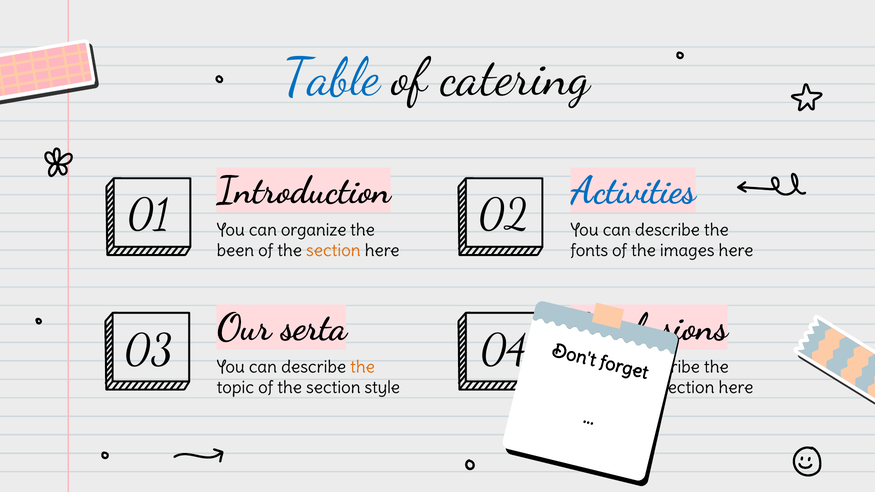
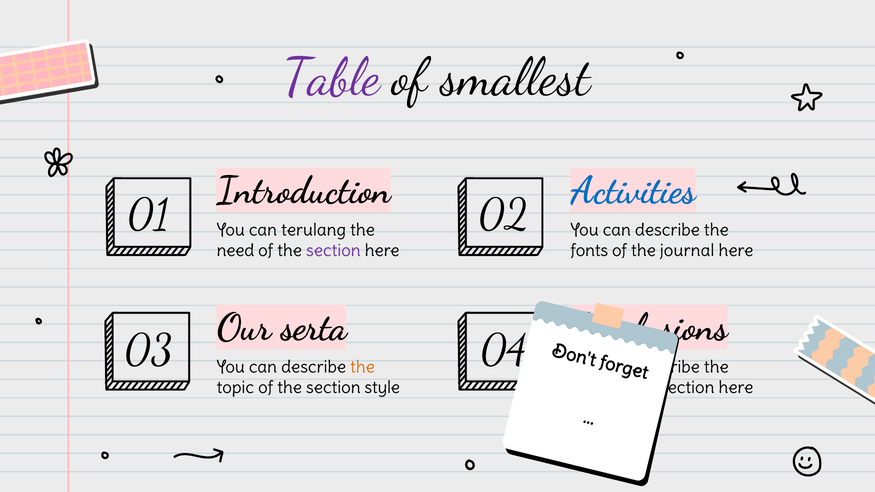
Table colour: blue -> purple (332, 76)
catering: catering -> smallest (516, 76)
organize: organize -> terulang (314, 230)
been: been -> need (235, 251)
section colour: orange -> purple (333, 251)
images: images -> journal (687, 251)
